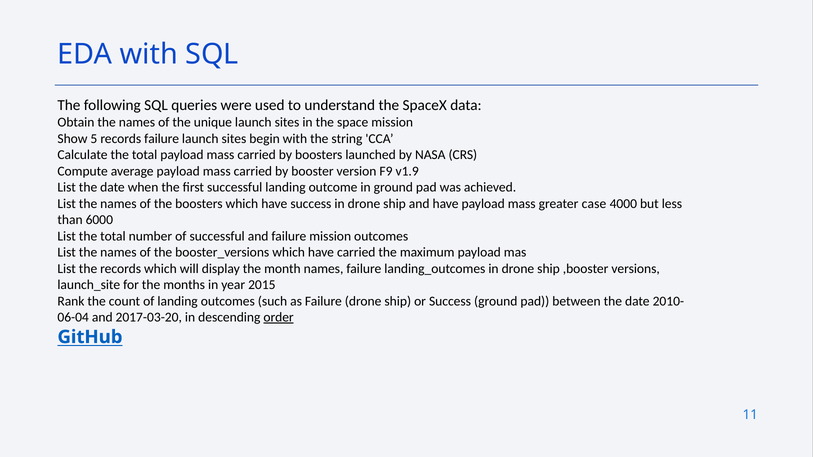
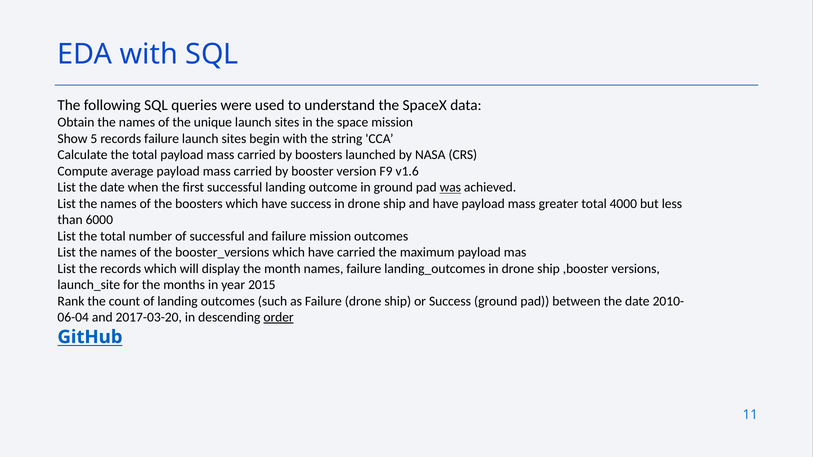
v1.9: v1.9 -> v1.6 (407, 171)
was underline: none -> present (450, 188)
greater case: case -> total (594, 204)
